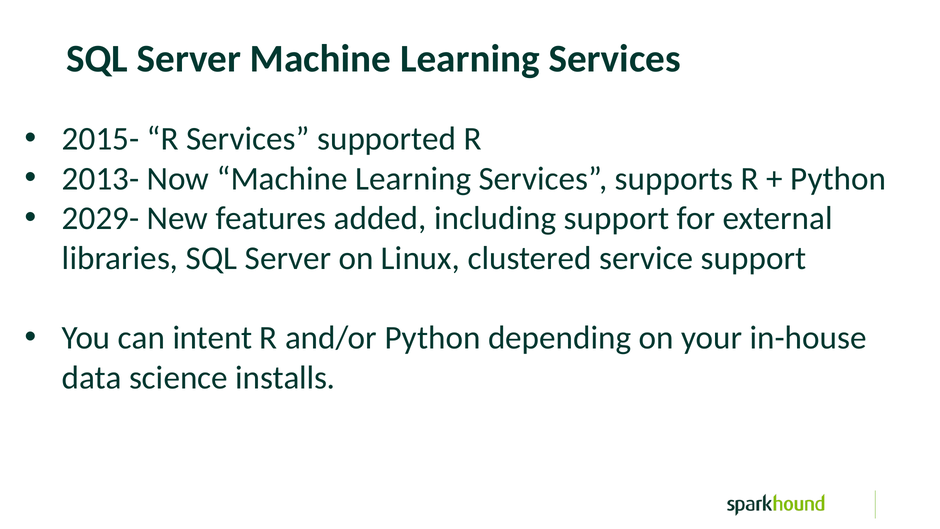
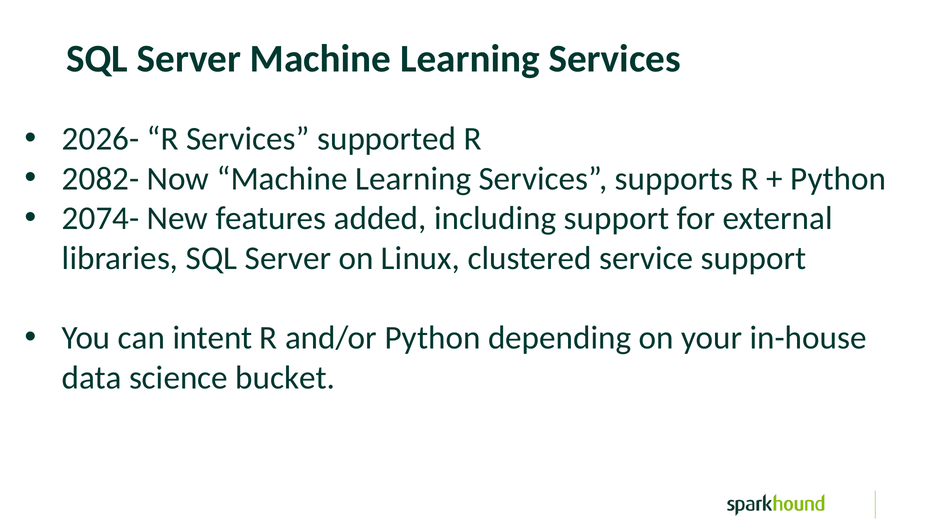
2015-: 2015- -> 2026- (101, 139)
2013-: 2013- -> 2082- (101, 179)
2029-: 2029- -> 2074- (101, 218)
installs: installs -> bucket (285, 378)
